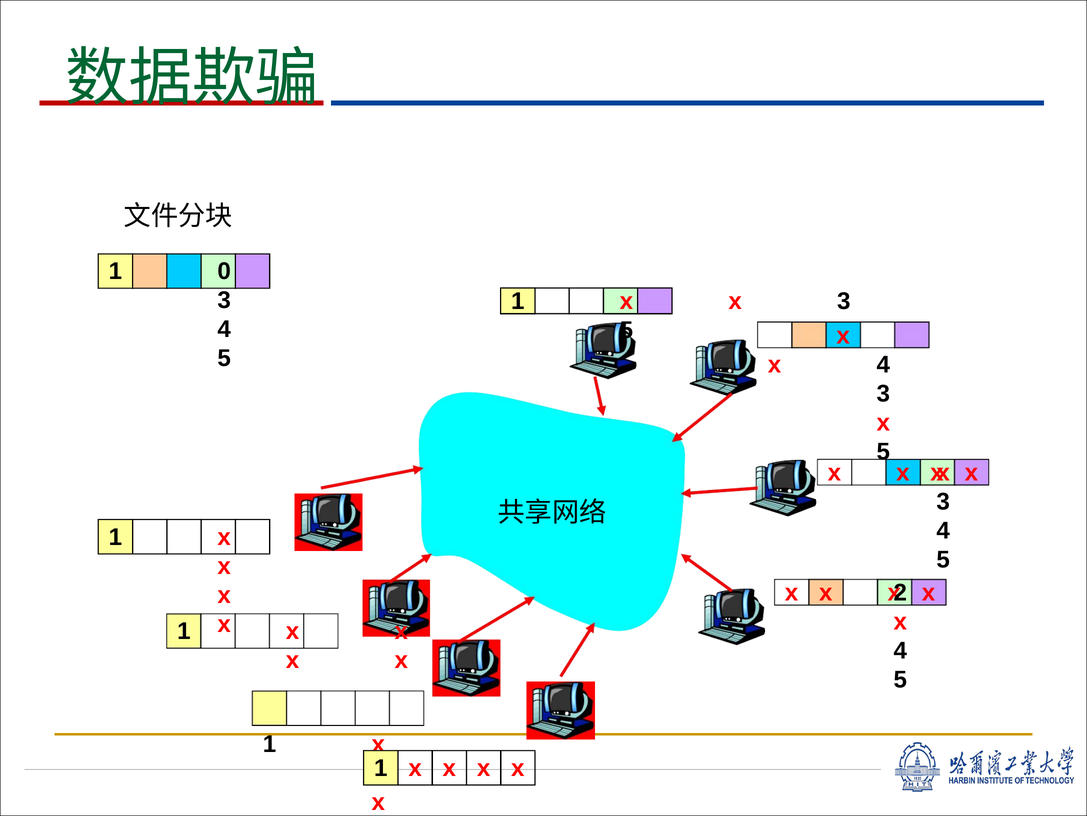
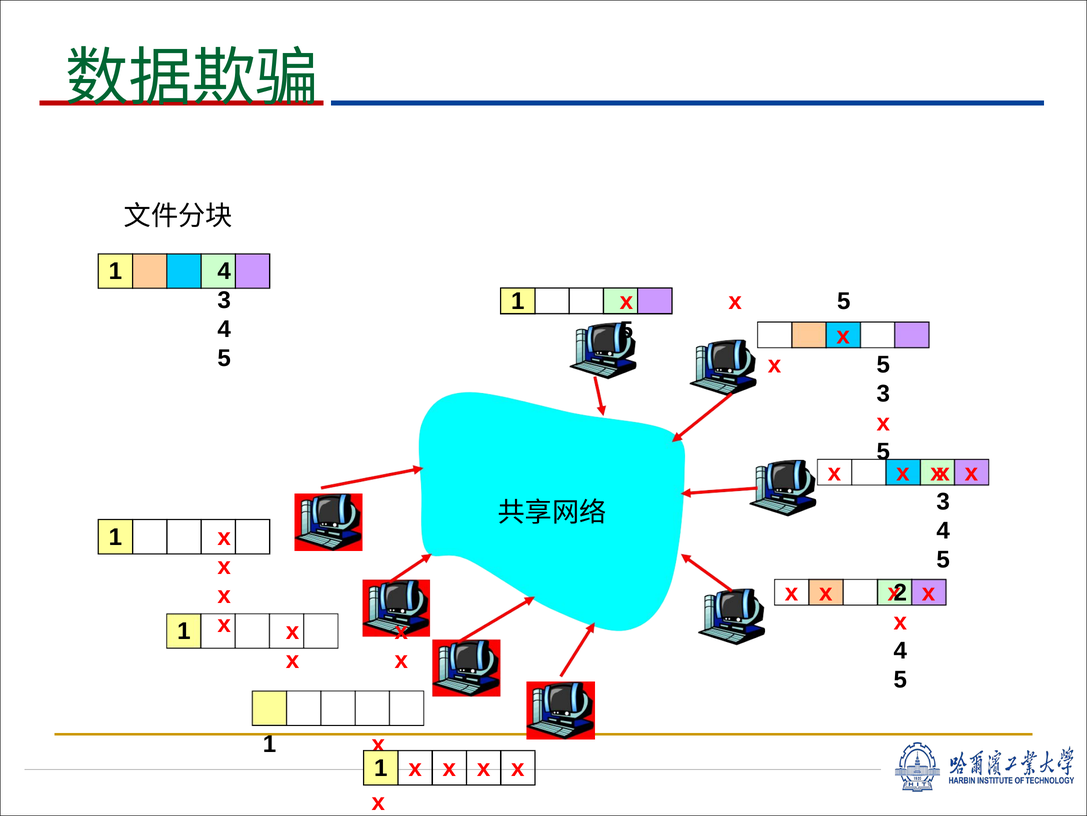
1 0: 0 -> 4 (224, 271)
3: 3 -> 5 (844, 301)
4: 4 -> 5 (883, 364)
